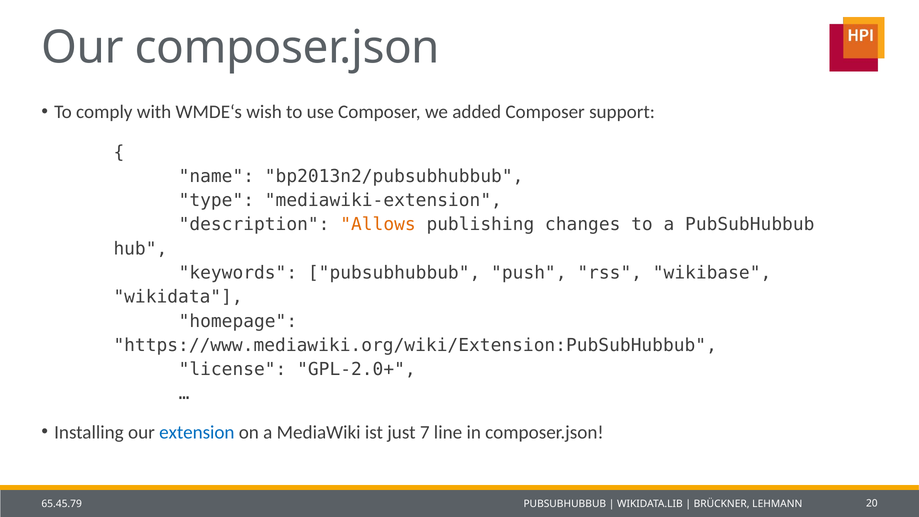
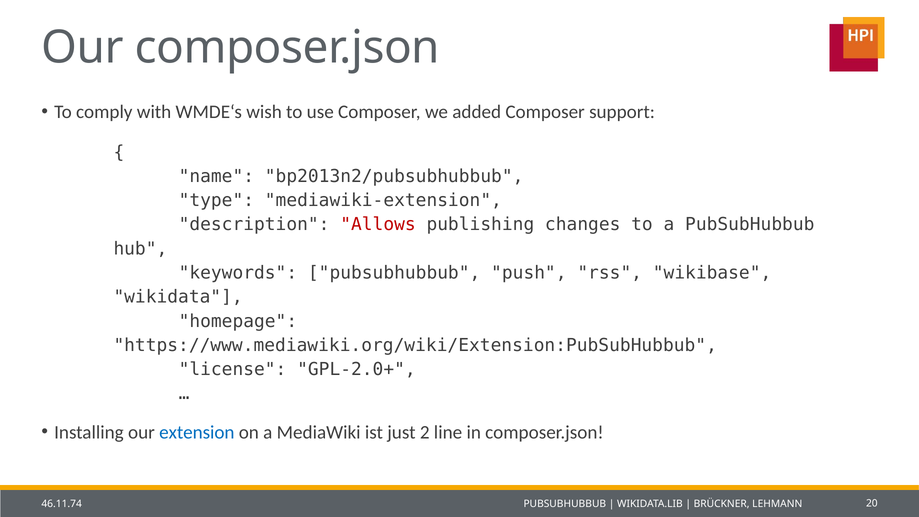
Allows colour: orange -> red (378, 225)
7: 7 -> 2 (425, 432)
65.45.79: 65.45.79 -> 46.11.74 (62, 504)
